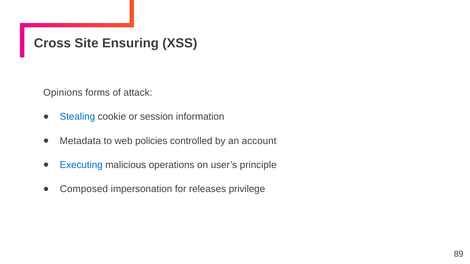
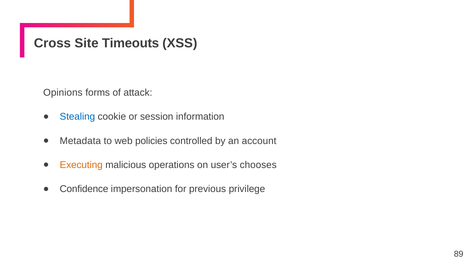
Ensuring: Ensuring -> Timeouts (131, 43)
Executing colour: blue -> orange (81, 165)
principle: principle -> chooses (258, 165)
Composed: Composed -> Confidence (84, 189)
releases: releases -> previous (208, 189)
